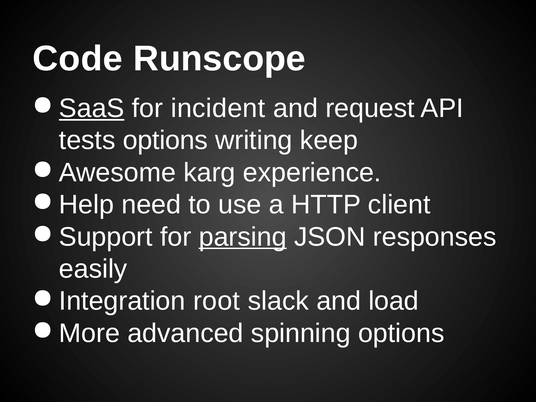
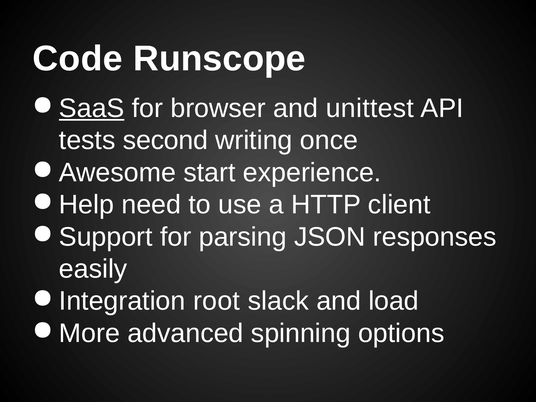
incident: incident -> browser (218, 108)
request: request -> unittest (370, 108)
tests options: options -> second (165, 140)
keep: keep -> once (329, 140)
karg: karg -> start (209, 173)
parsing underline: present -> none (243, 237)
